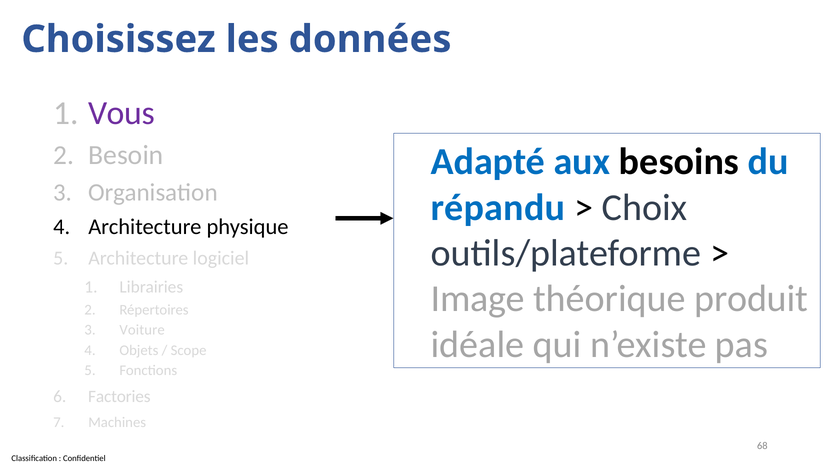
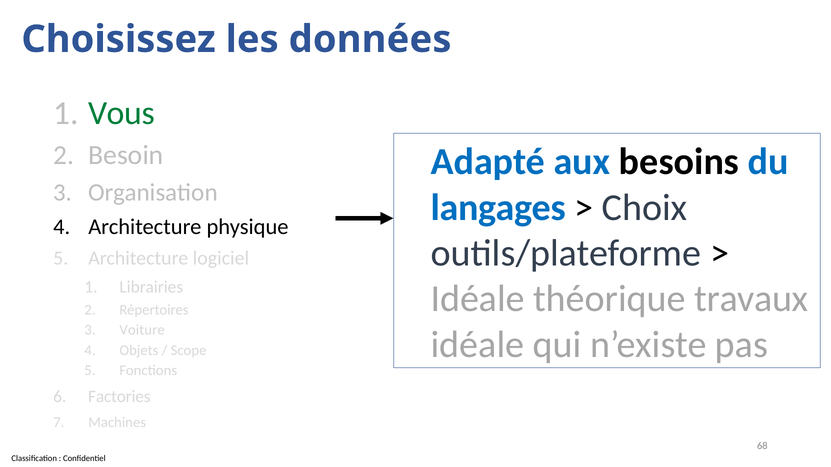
Vous colour: purple -> green (122, 113)
répandu: répandu -> langages (498, 208)
Image: Image -> Idéale (478, 299)
produit: produit -> travaux (751, 299)
